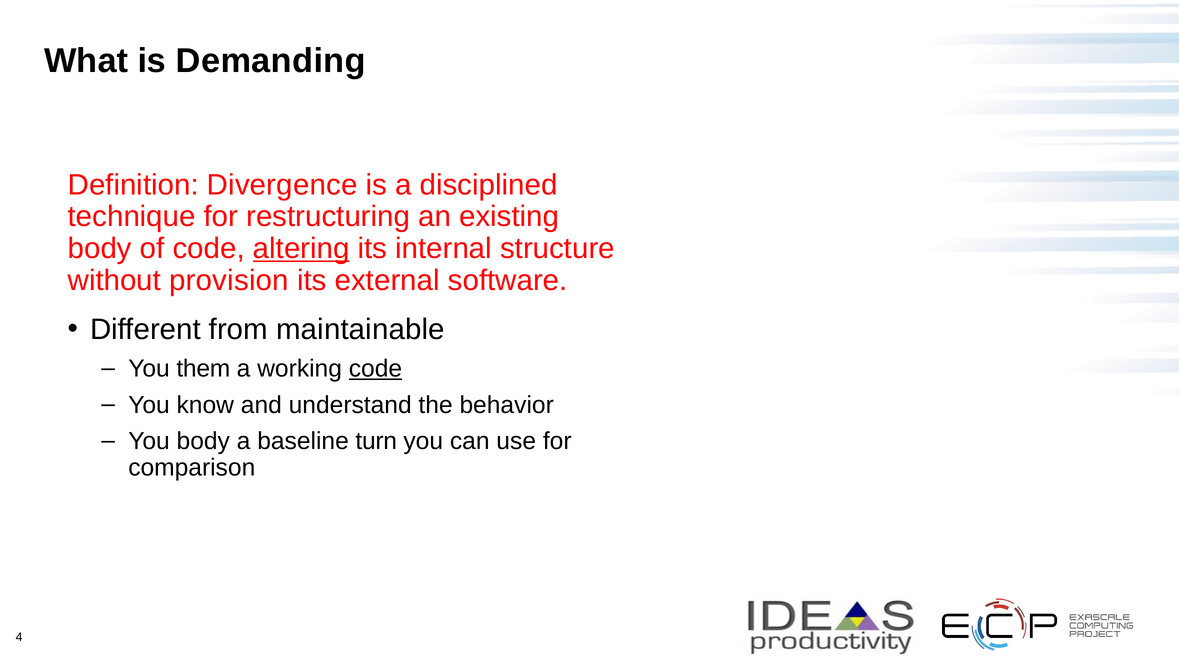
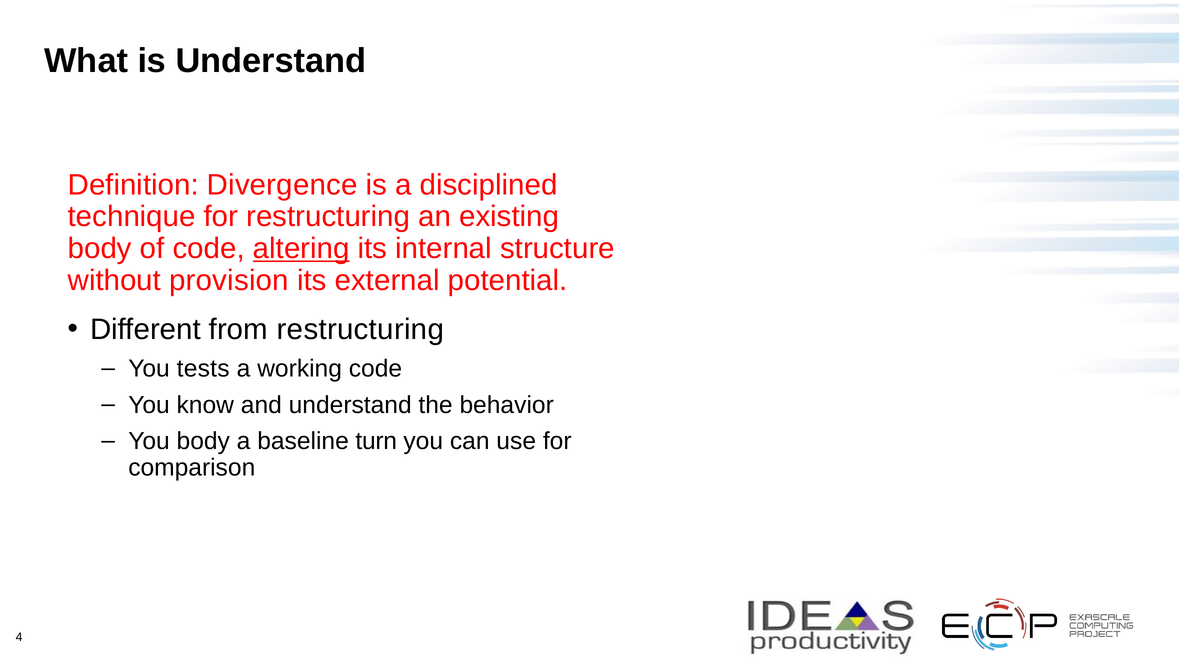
is Demanding: Demanding -> Understand (271, 61)
software: software -> potential (508, 280)
from maintainable: maintainable -> restructuring (360, 329)
them: them -> tests (203, 368)
code underline: present -> none (375, 368)
